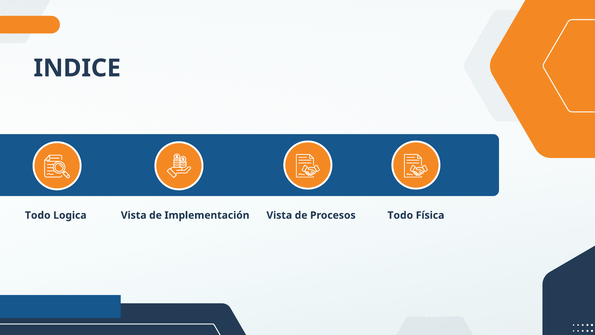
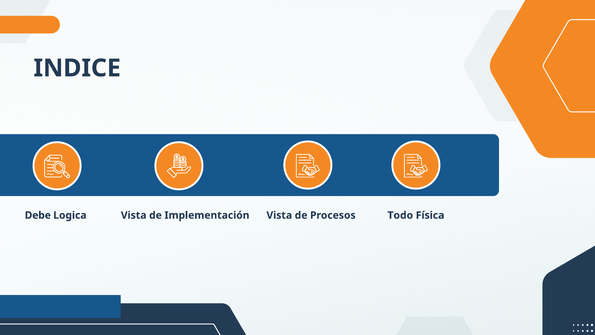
Todo: Todo -> Debe (38, 215)
